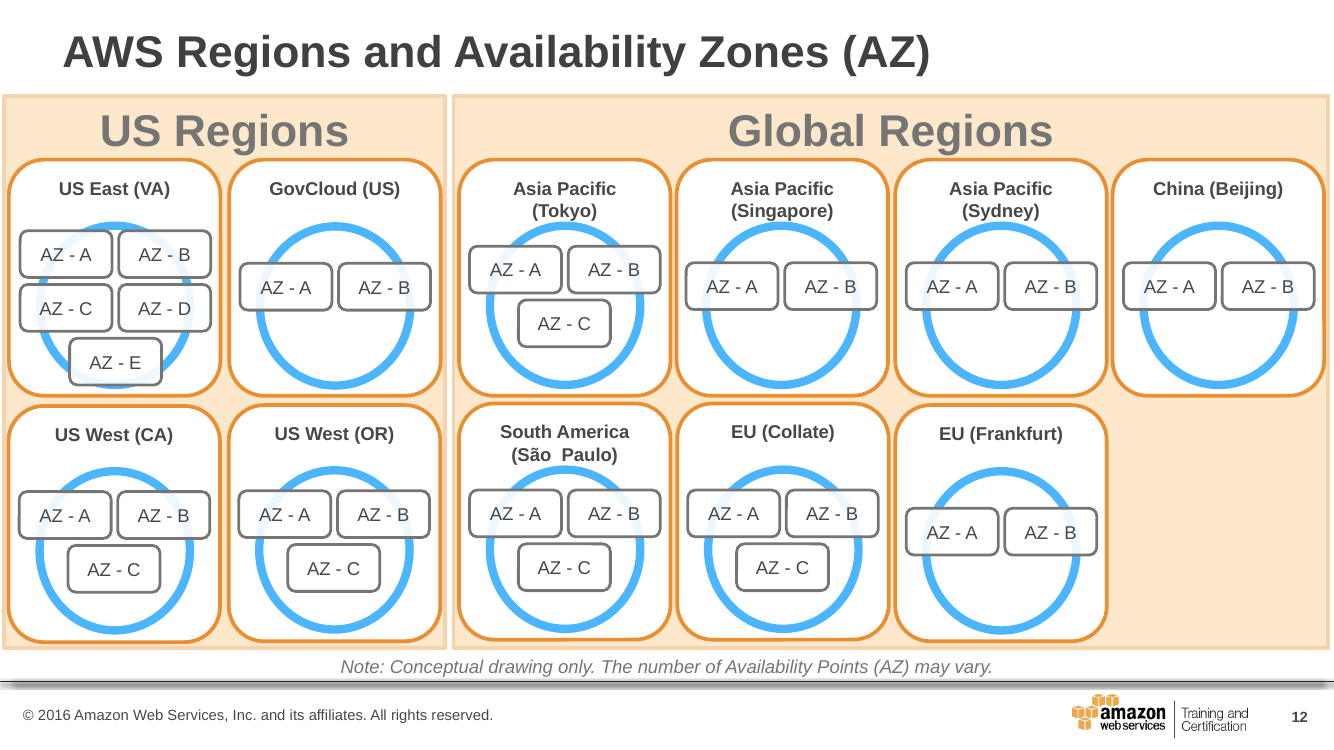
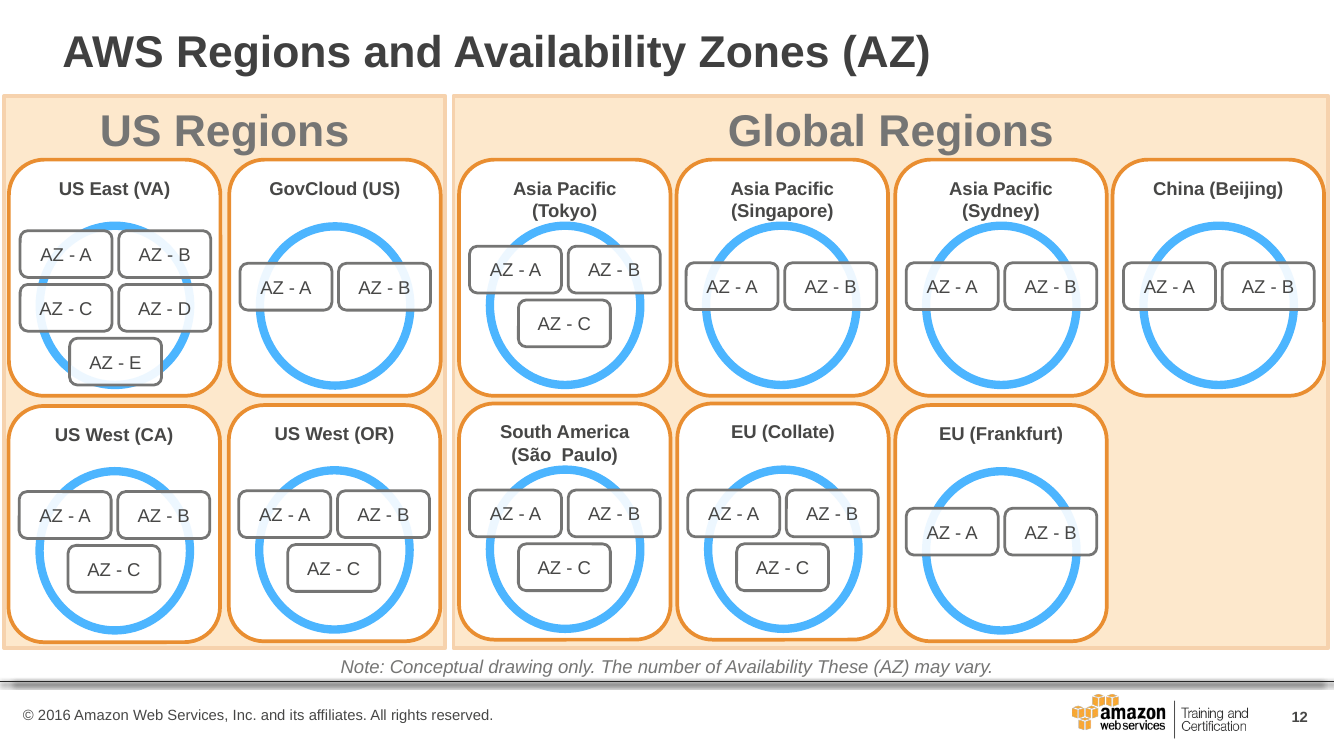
Points: Points -> These (843, 668)
